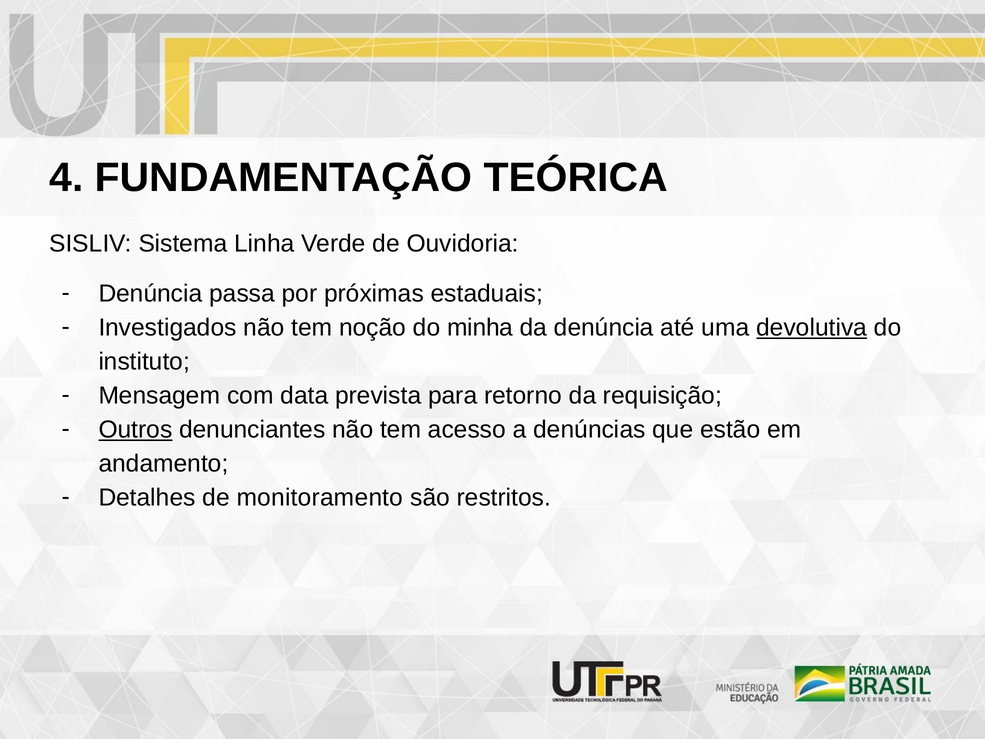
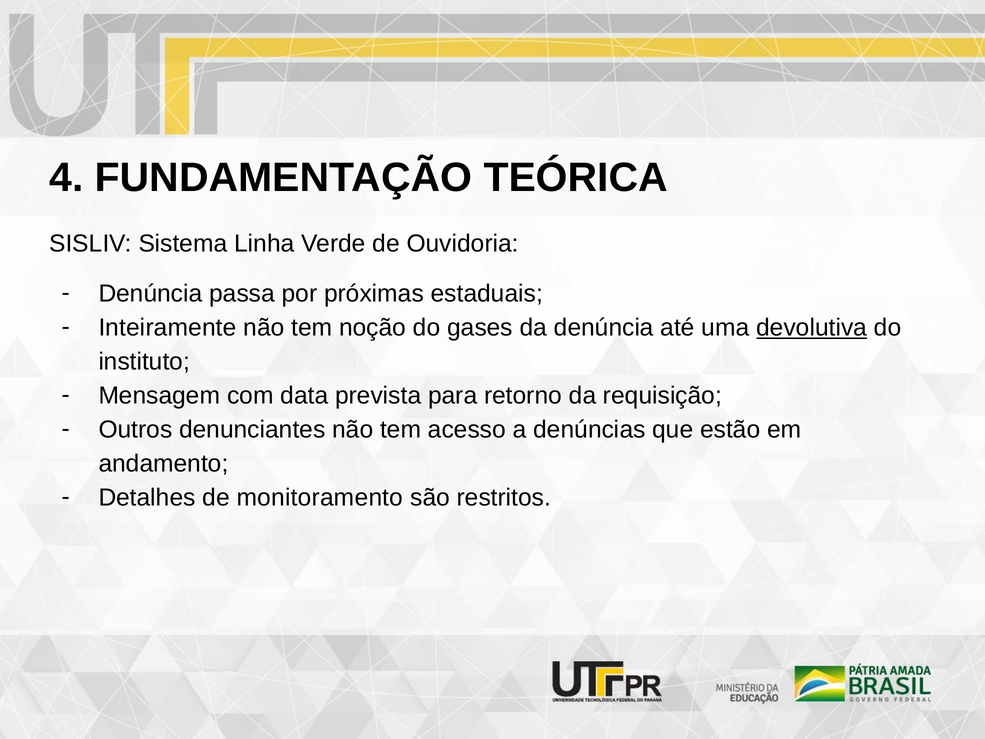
Investigados: Investigados -> Inteiramente (167, 328)
minha: minha -> gases (480, 328)
Outros underline: present -> none (135, 430)
